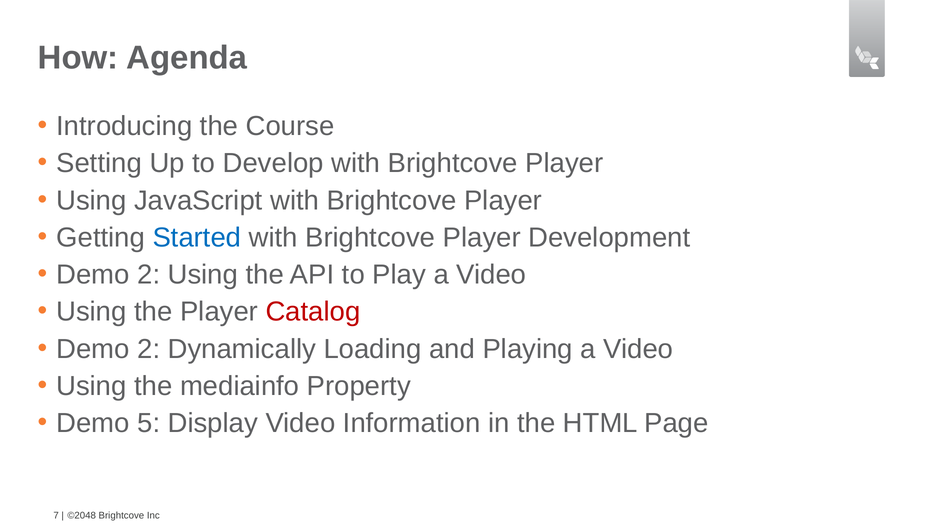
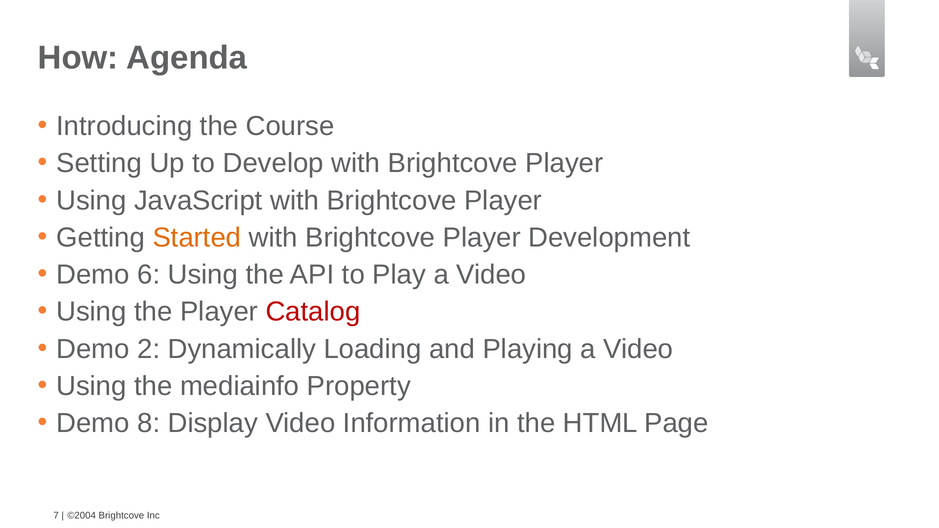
Started colour: blue -> orange (197, 238)
2: 2 -> 6 (149, 275)
5: 5 -> 8 (149, 424)
©2048: ©2048 -> ©2004 (82, 516)
